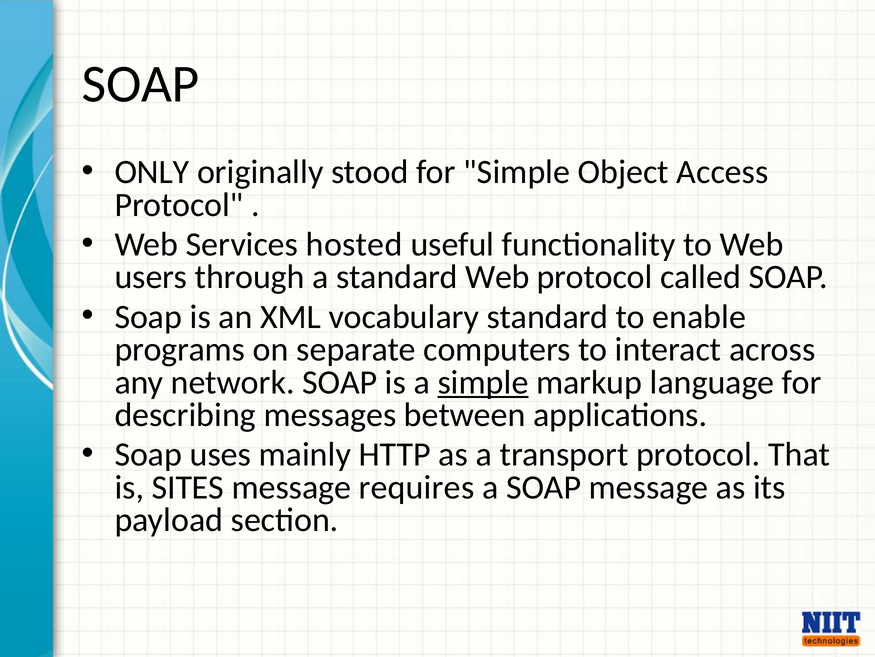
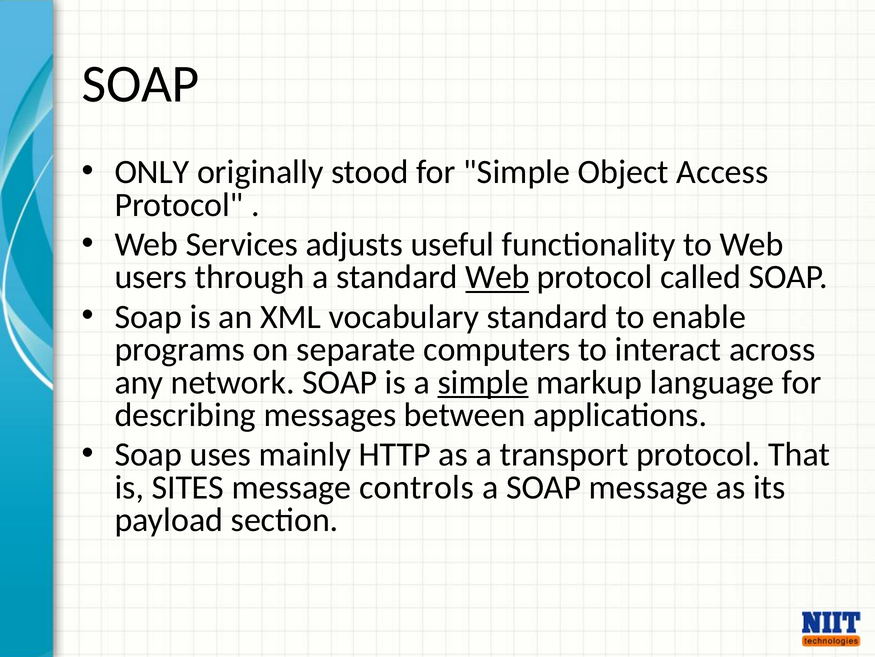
hosted: hosted -> adjusts (354, 244)
Web underline: none -> present (497, 277)
requires: requires -> controls (417, 487)
